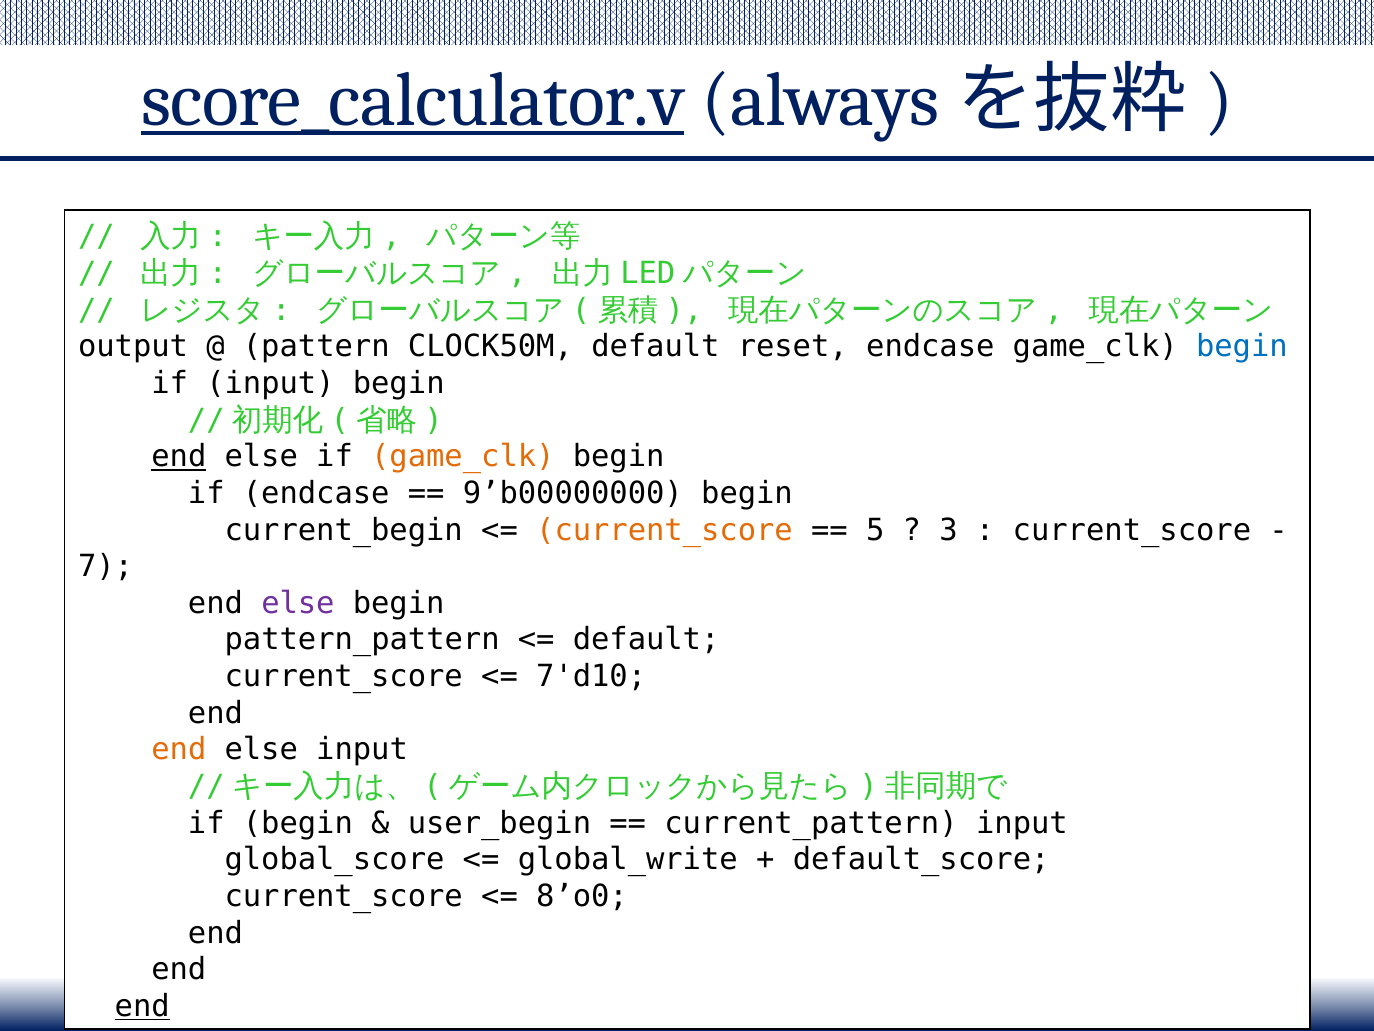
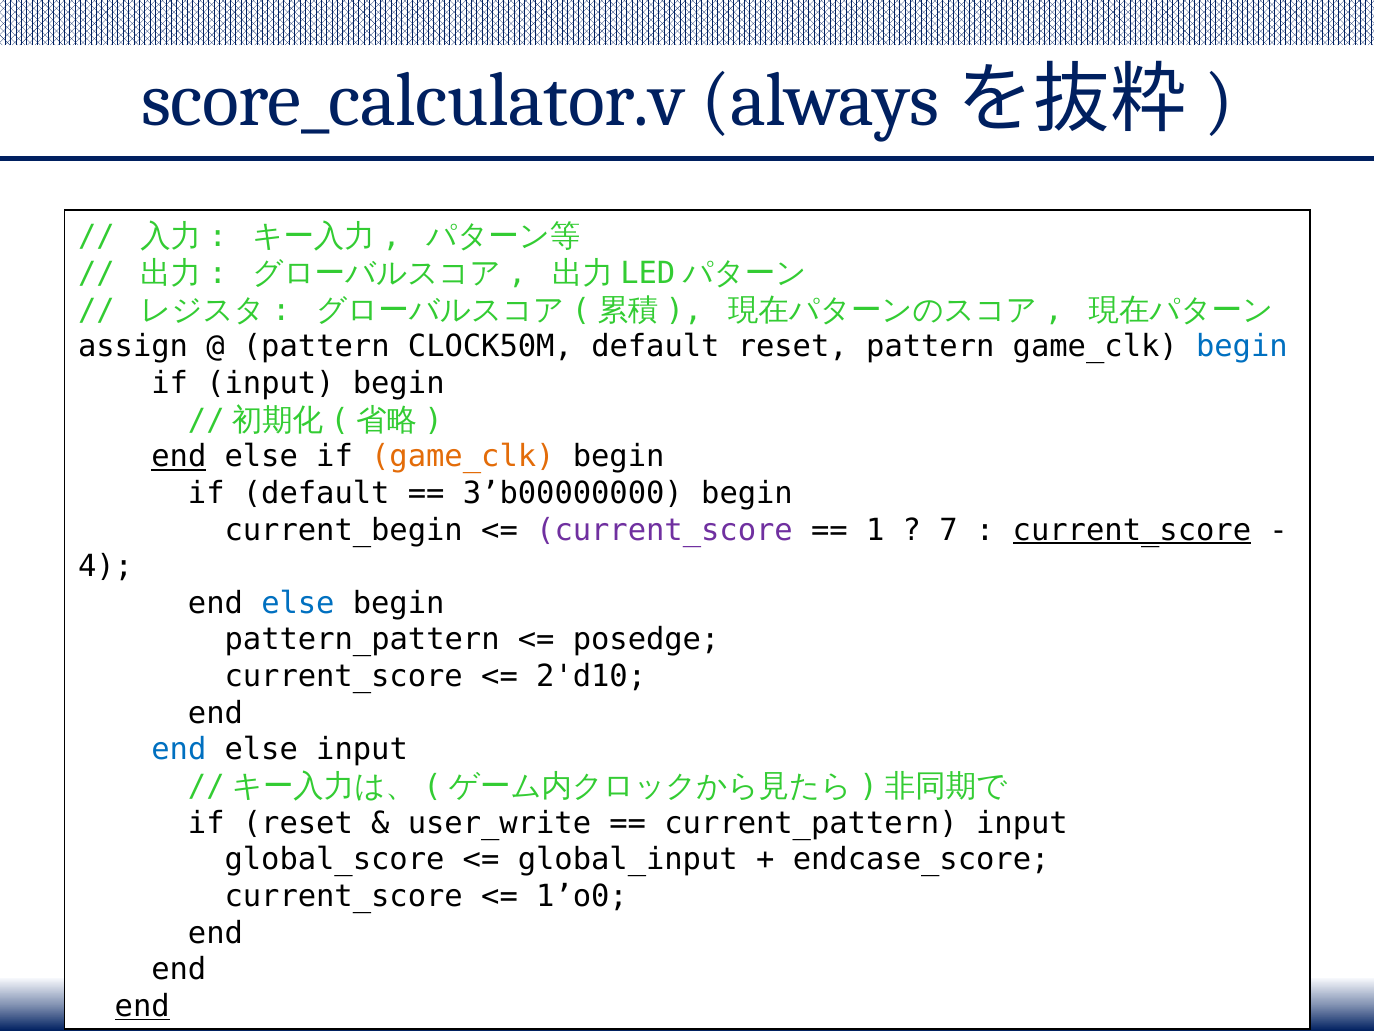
score_calculator.v underline: present -> none (413, 100)
output: output -> assign (133, 347)
reset endcase: endcase -> pattern (930, 347)
if endcase: endcase -> default (316, 493)
9’b00000000: 9’b00000000 -> 3’b00000000 (573, 493)
current_score colour: orange -> purple (665, 530)
5: 5 -> 1 (875, 530)
3: 3 -> 7 (948, 530)
current_score underline: none -> present (1132, 530)
7: 7 -> 4 (106, 566)
else colour: purple -> blue (298, 603)
default: default -> posedge (646, 640)
7'd10: 7'd10 -> 2'd10 (591, 676)
end colour: orange -> blue (179, 749)
if begin: begin -> reset (298, 823)
user_begin: user_begin -> user_write (499, 823)
global_write: global_write -> global_input (628, 859)
default_score: default_score -> endcase_score (921, 859)
8’o0: 8’o0 -> 1’o0 (582, 896)
